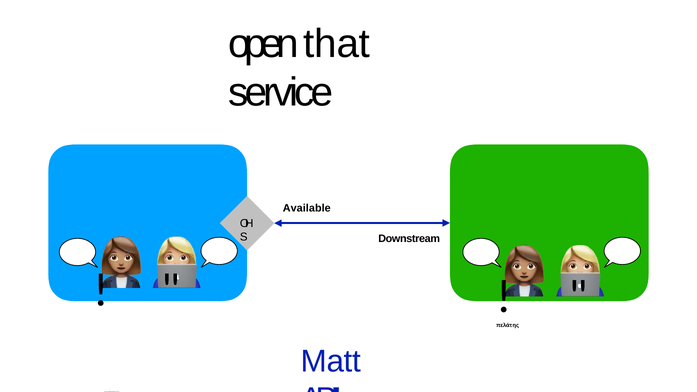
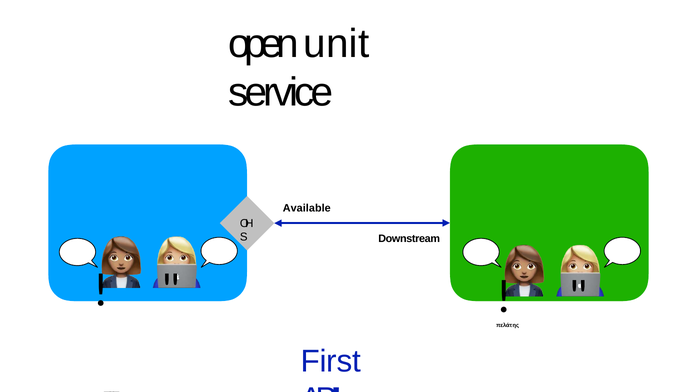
that: that -> unit (336, 44)
Matt: Matt -> First (331, 361)
